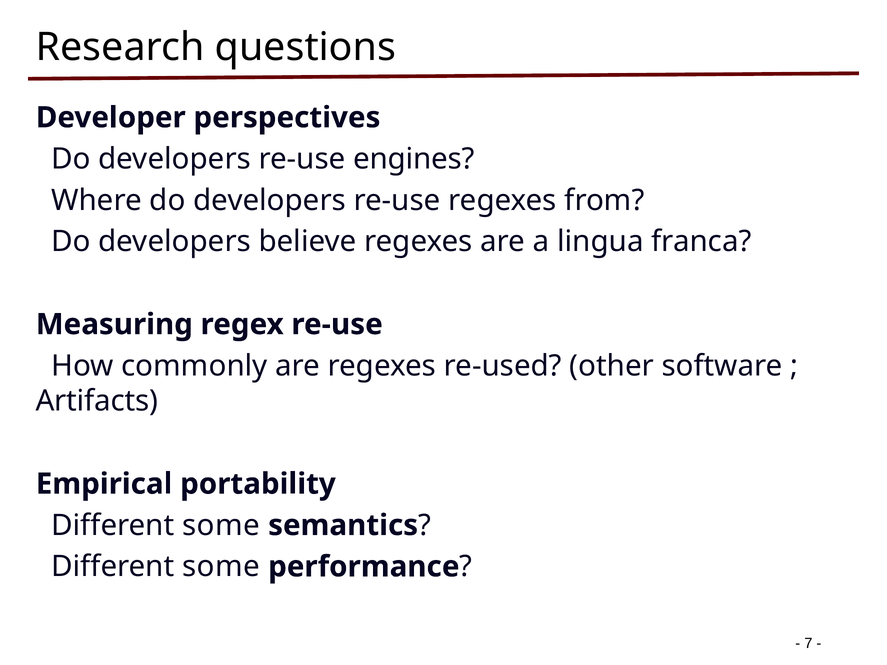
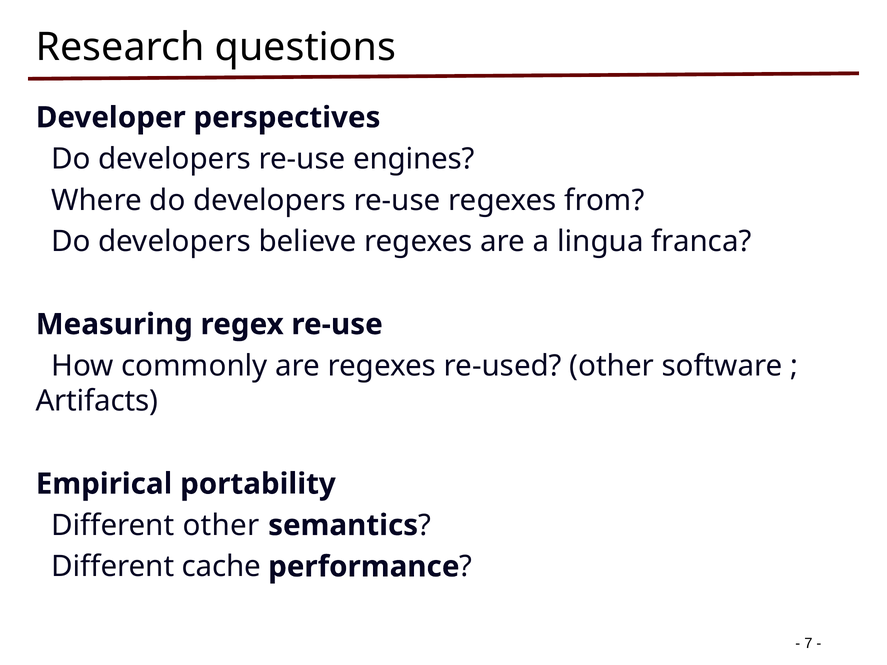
some: some -> other (221, 526)
some: some -> cache (221, 567)
